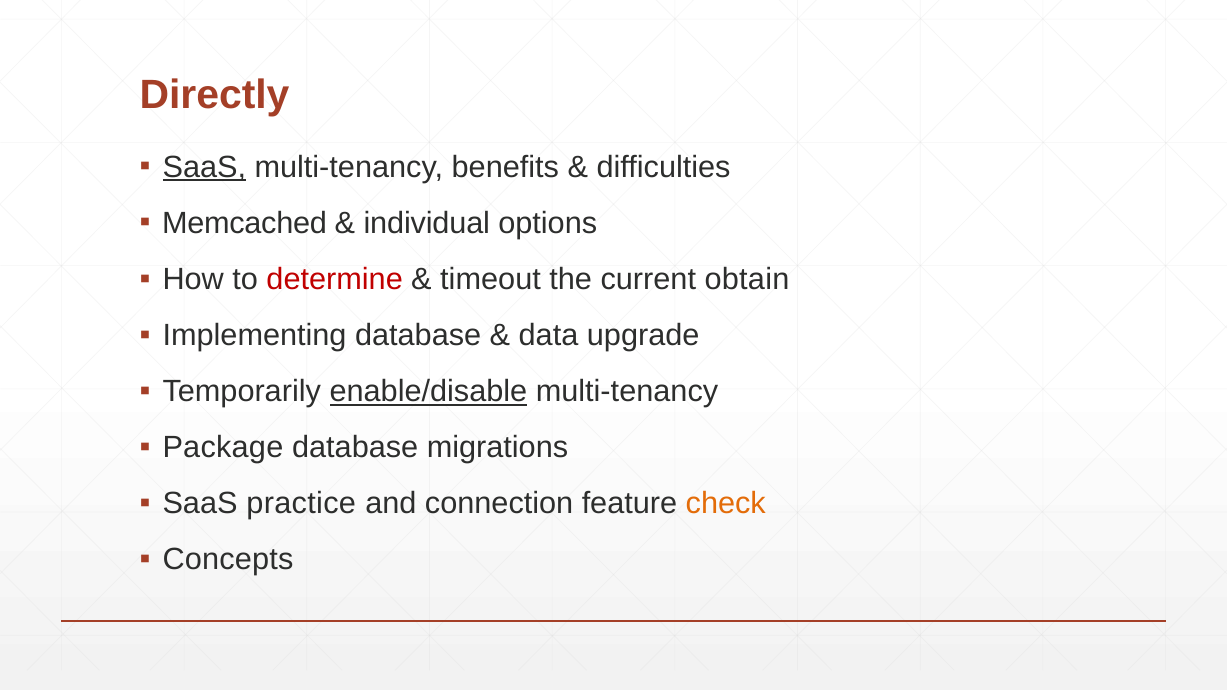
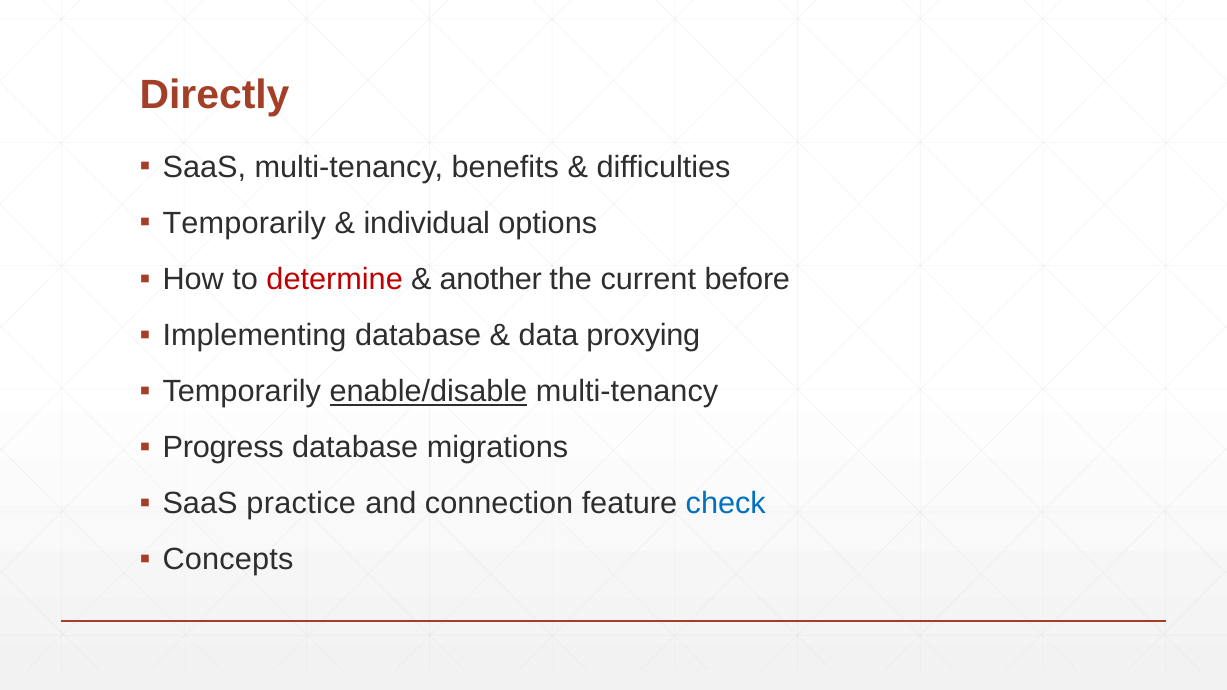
SaaS underline: present -> none (204, 167)
Memcached: Memcached -> Temporarily (244, 223)
timeout: timeout -> another (491, 279)
obtain: obtain -> before (747, 279)
upgrade: upgrade -> proxying (643, 335)
Package: Package -> Progress (223, 448)
check colour: orange -> blue (726, 504)
